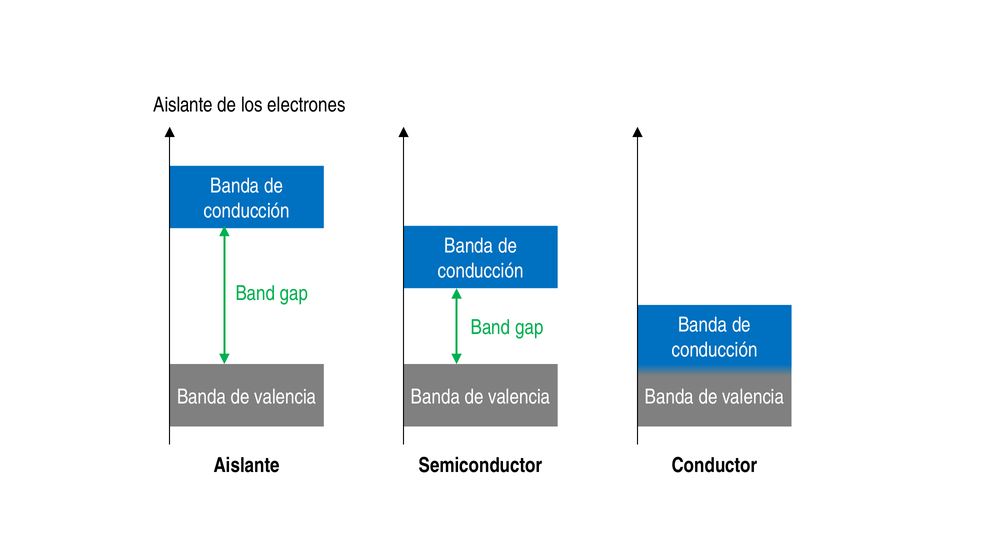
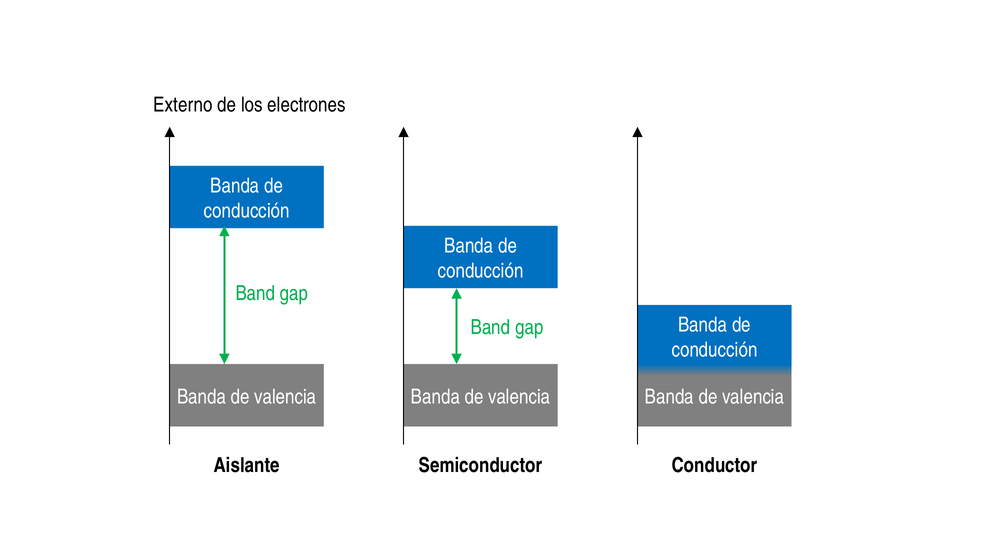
Aislante: Aislante -> Externo (183, 105)
